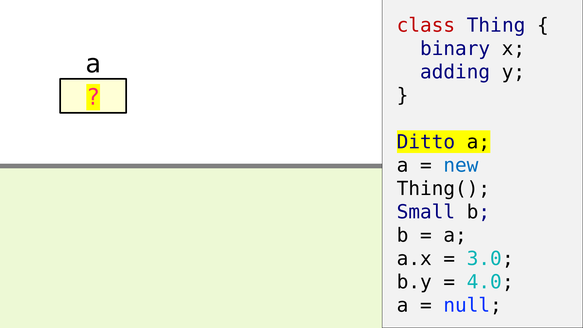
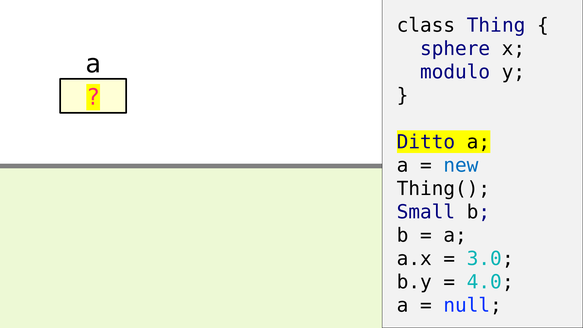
class colour: red -> black (426, 25)
binary: binary -> sphere (455, 49)
adding: adding -> modulo (455, 72)
